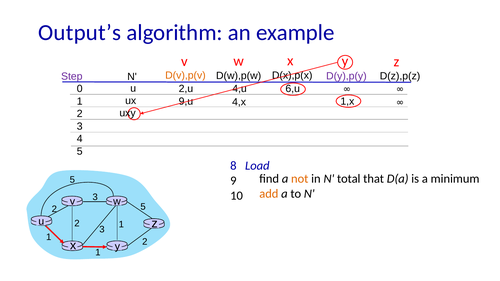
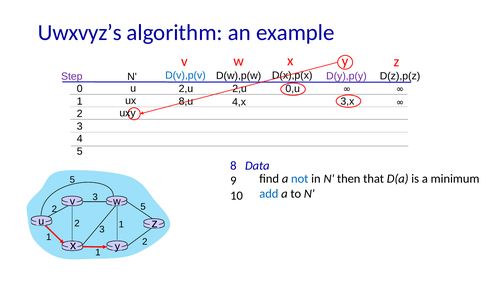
Output’s: Output’s -> Uwxvyz’s (80, 33)
D(v),p(v colour: orange -> blue (185, 76)
4,u: 4,u -> 2,u (240, 89)
6,u: 6,u -> 0,u (293, 89)
9,u: 9,u -> 8,u (186, 101)
1,x: 1,x -> 3,x (347, 102)
Load: Load -> Data (257, 166)
not colour: orange -> blue (300, 179)
total: total -> then (349, 179)
add colour: orange -> blue (269, 194)
